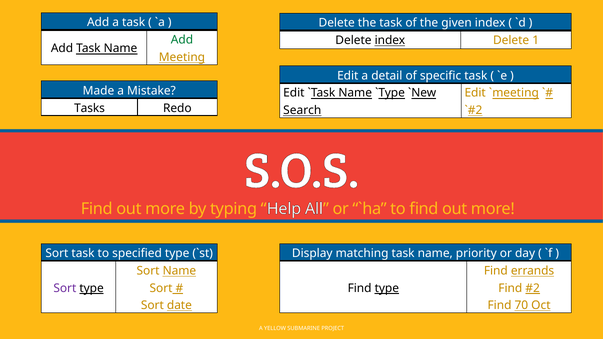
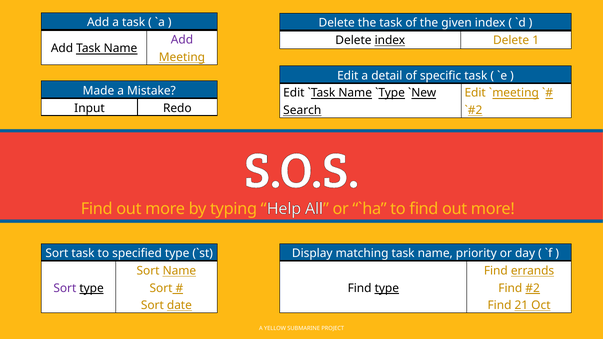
Add colour: green -> purple (182, 40)
Tasks: Tasks -> Input (89, 108)
70: 70 -> 21 (521, 306)
